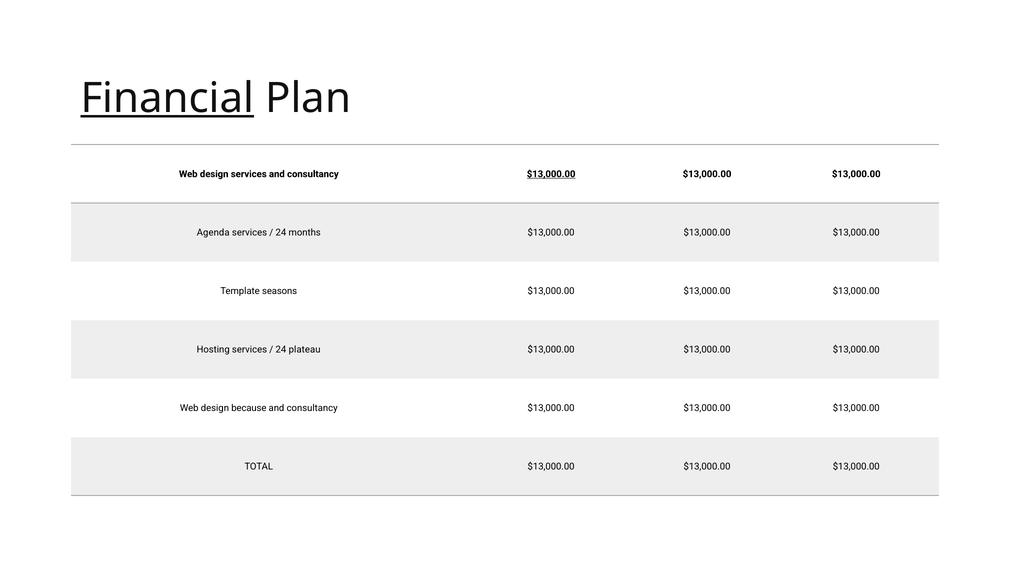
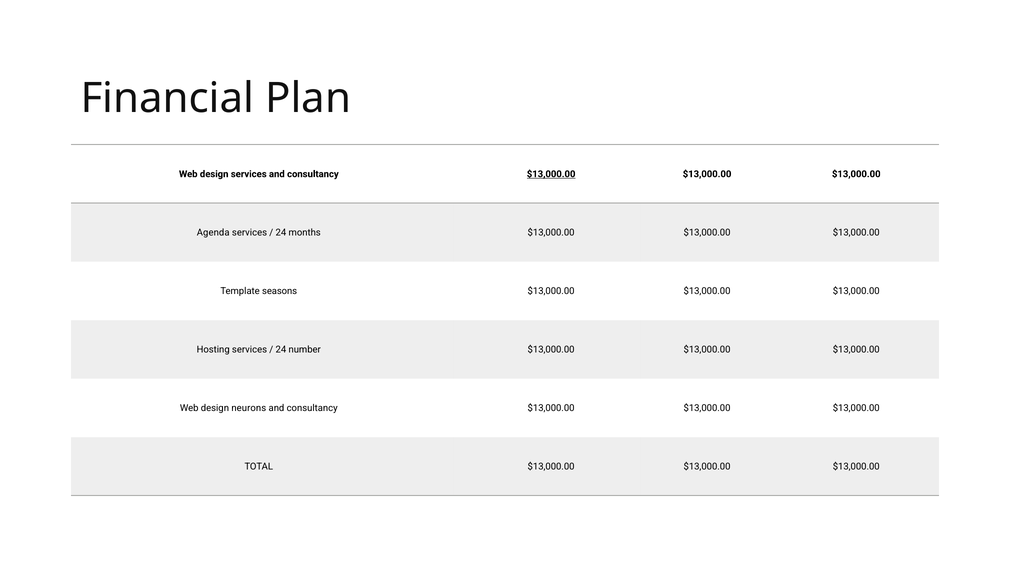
Financial underline: present -> none (167, 98)
plateau: plateau -> number (305, 350)
because: because -> neurons (249, 408)
